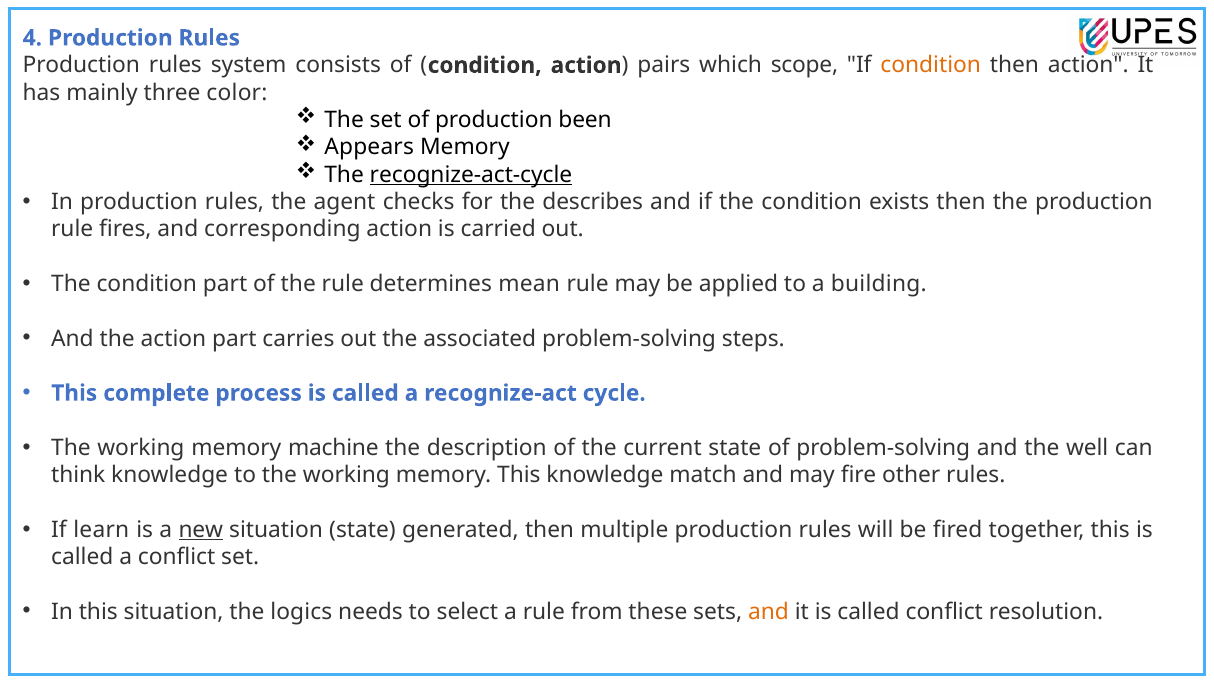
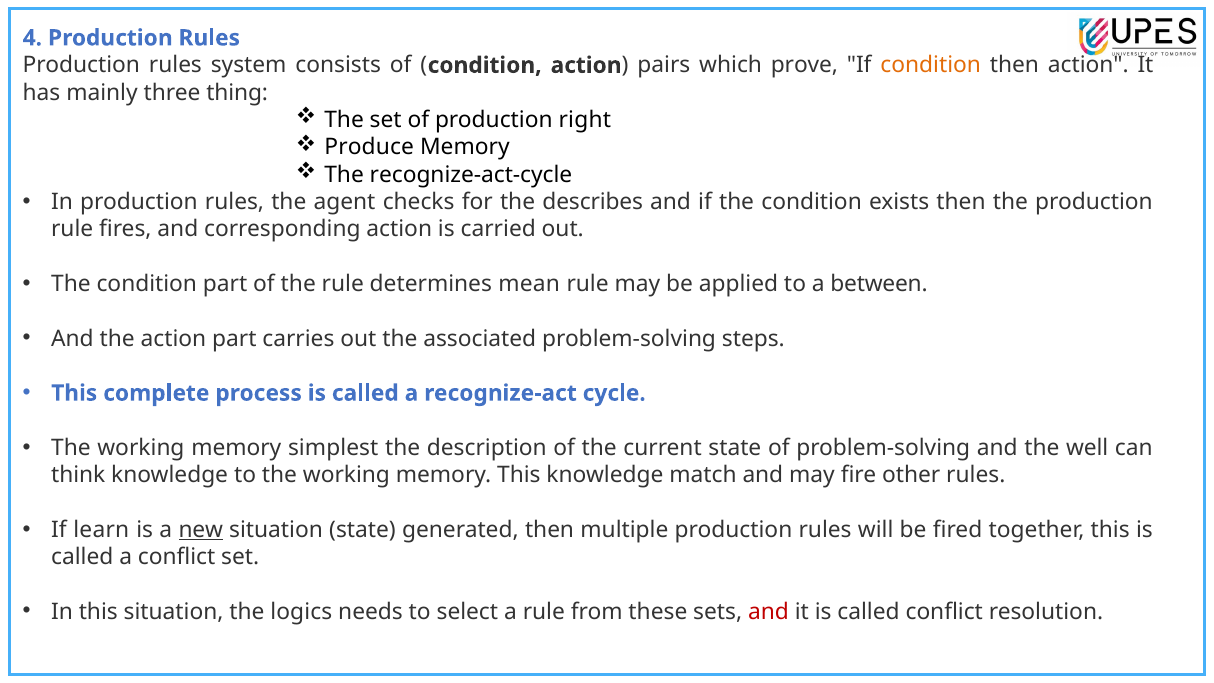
scope: scope -> prove (804, 65)
color: color -> thing (237, 93)
been: been -> right (585, 120)
Appears: Appears -> Produce (369, 147)
recognize-act-cycle underline: present -> none (471, 175)
building: building -> between (879, 284)
machine: machine -> simplest (333, 448)
and colour: orange -> red (768, 612)
